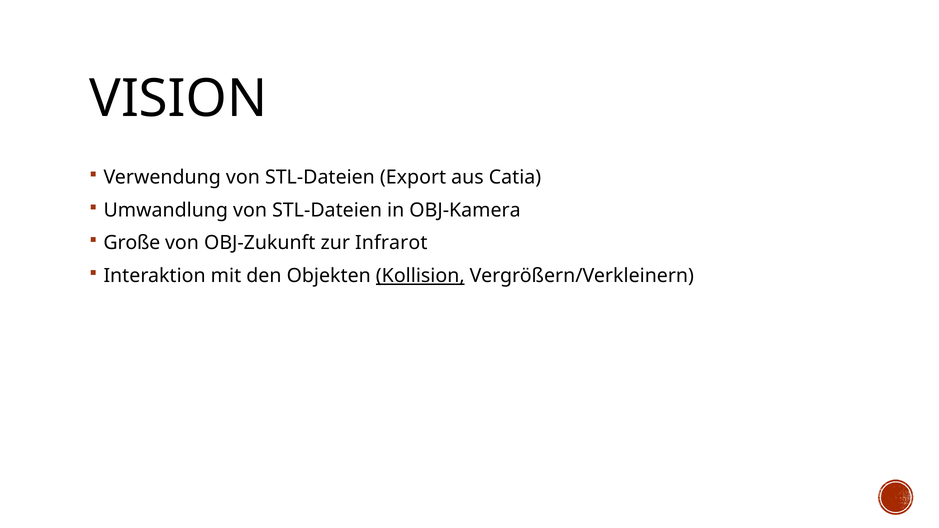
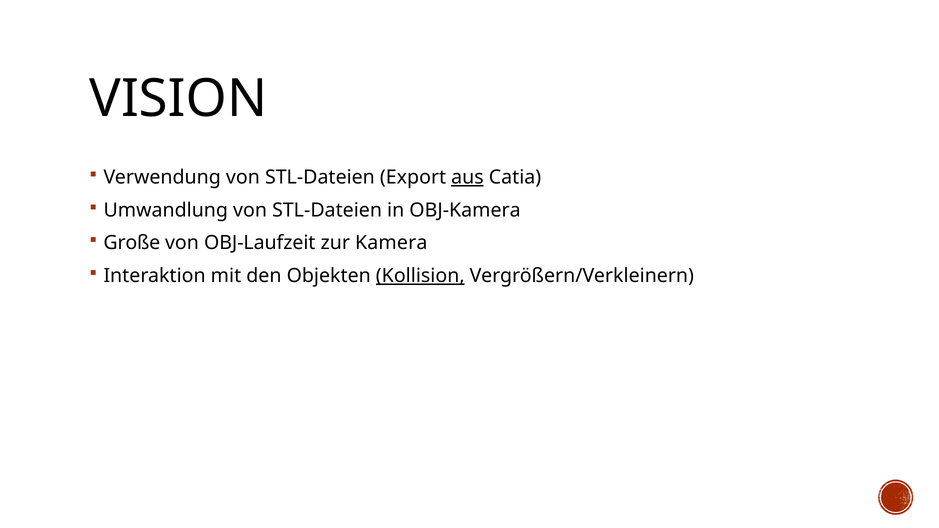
aus underline: none -> present (467, 177)
OBJ-Zukunft: OBJ-Zukunft -> OBJ-Laufzeit (260, 243)
Infrarot: Infrarot -> Kamera (391, 243)
